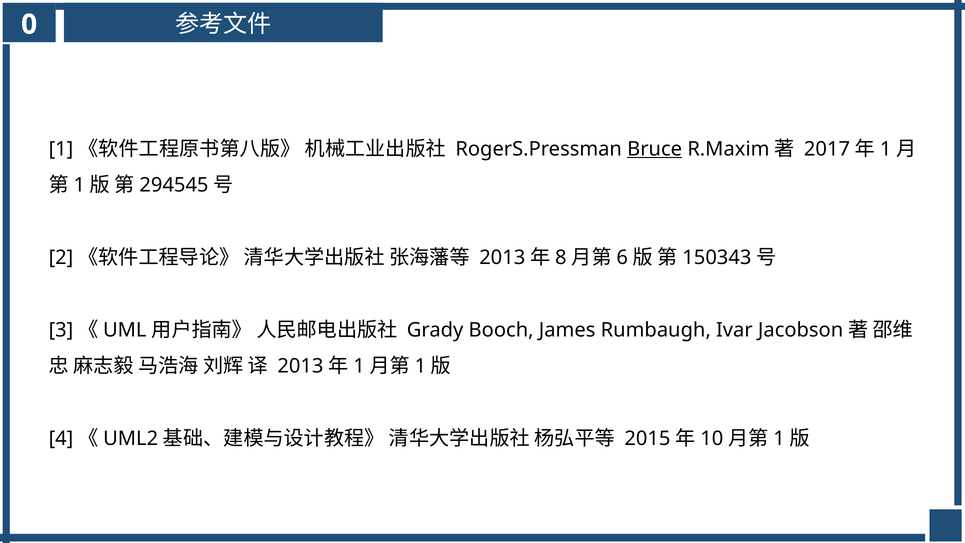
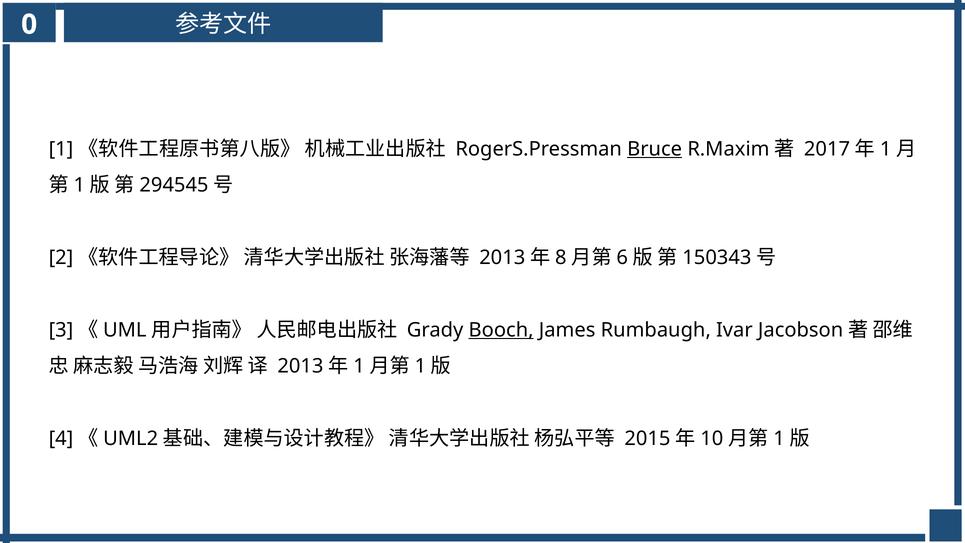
Booch underline: none -> present (501, 330)
